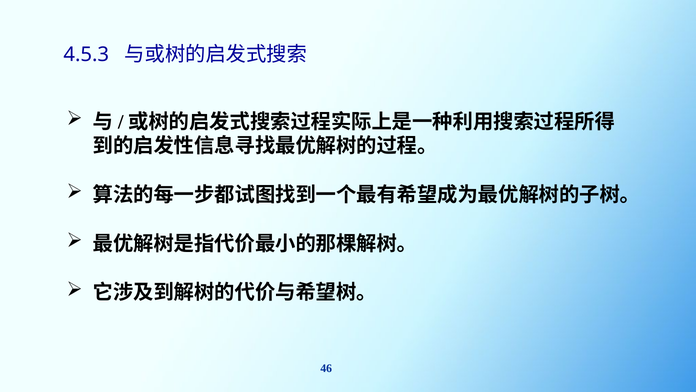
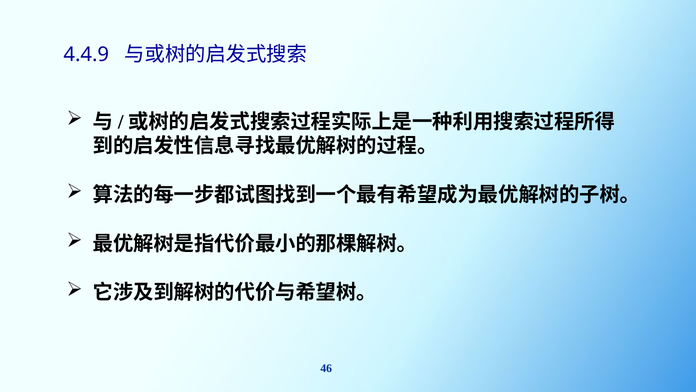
4.5.3: 4.5.3 -> 4.4.9 (86, 54)
